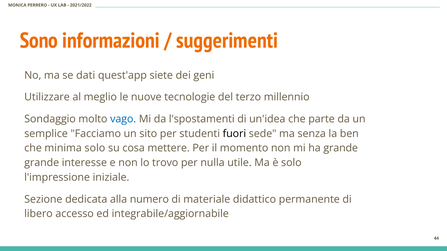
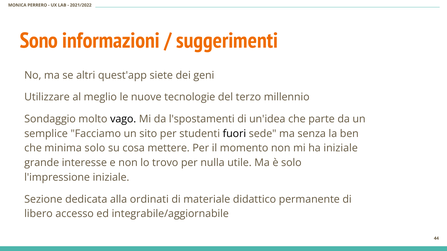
dati: dati -> altri (86, 75)
vago colour: blue -> black (123, 119)
ha grande: grande -> iniziale (341, 148)
numero: numero -> ordinati (149, 200)
